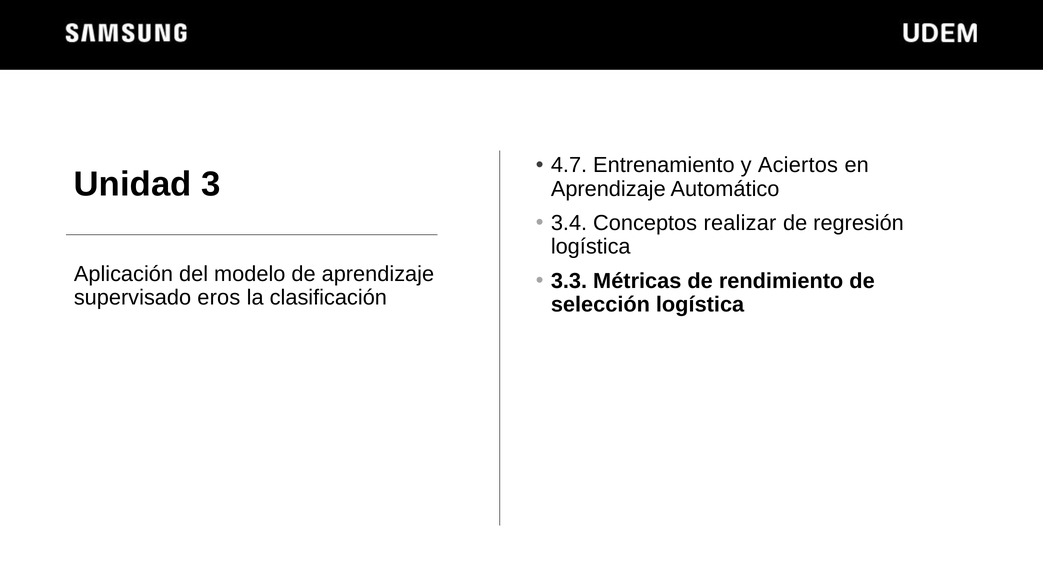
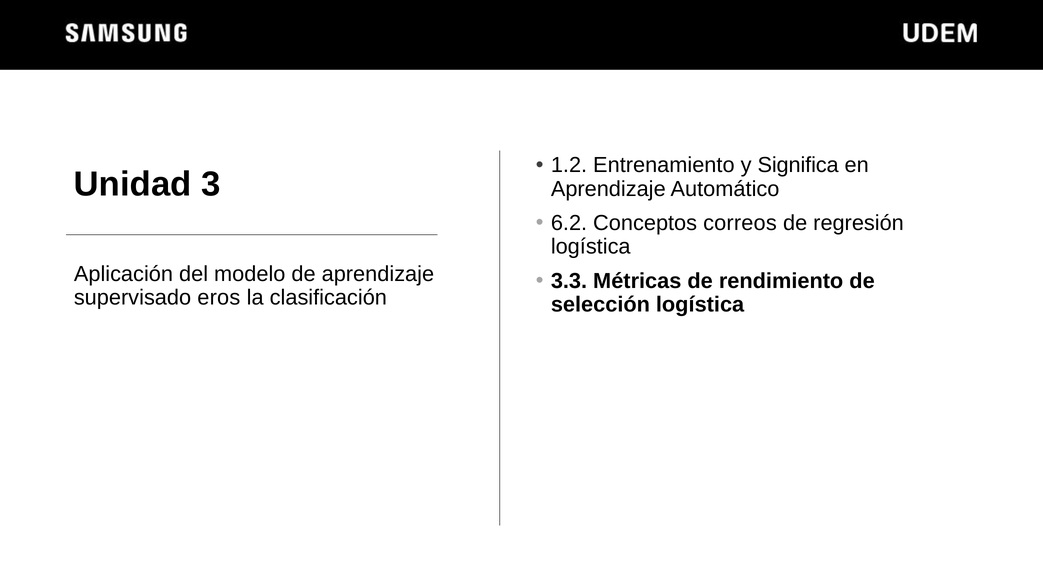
4.7: 4.7 -> 1.2 (569, 165)
Aciertos: Aciertos -> Significa (798, 165)
3.4: 3.4 -> 6.2 (569, 223)
realizar: realizar -> correos (740, 223)
